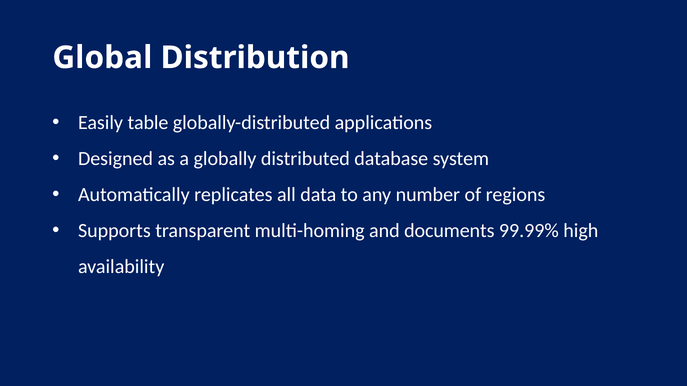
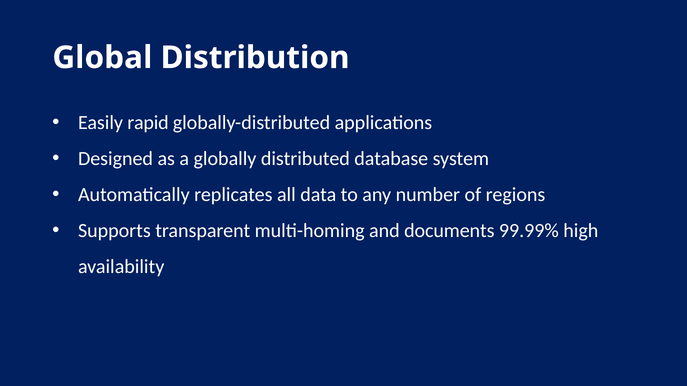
table: table -> rapid (148, 123)
